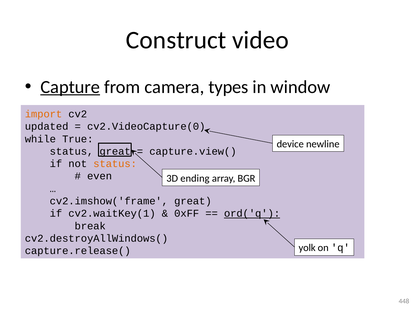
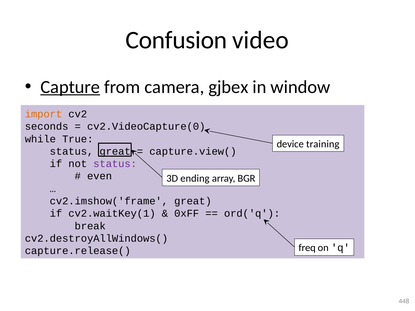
Construct: Construct -> Confusion (176, 40)
types: types -> gjbex (228, 87)
updated: updated -> seconds (47, 127)
newline: newline -> training (323, 144)
status colour: orange -> purple (115, 164)
ord('q underline: present -> none (252, 214)
yolk: yolk -> freq (307, 248)
